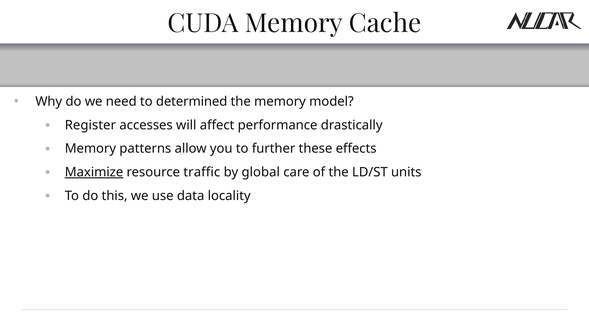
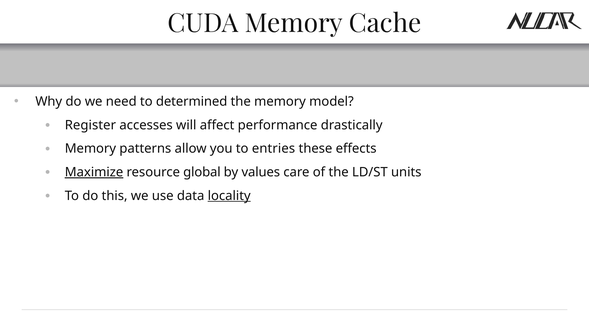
further: further -> entries (273, 149)
traffic: traffic -> global (202, 172)
global: global -> values (261, 172)
locality underline: none -> present (229, 196)
